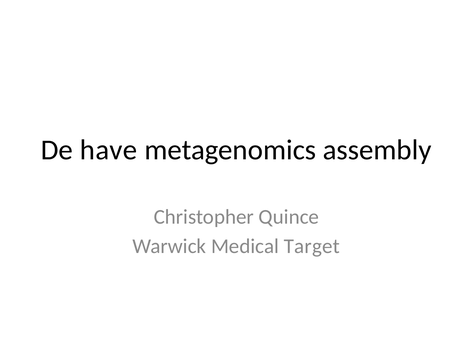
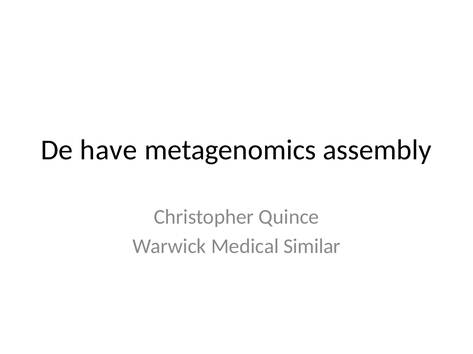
Target: Target -> Similar (312, 247)
